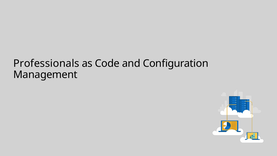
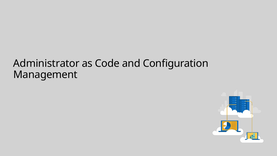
Professionals: Professionals -> Administrator (46, 63)
